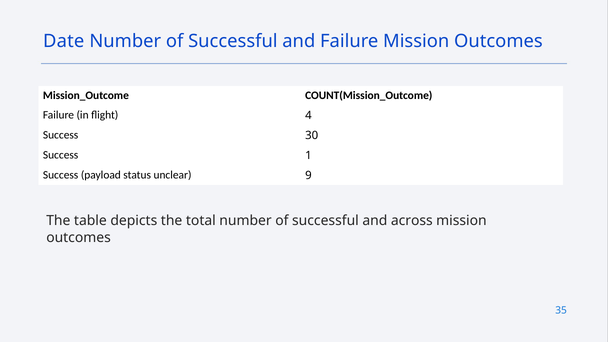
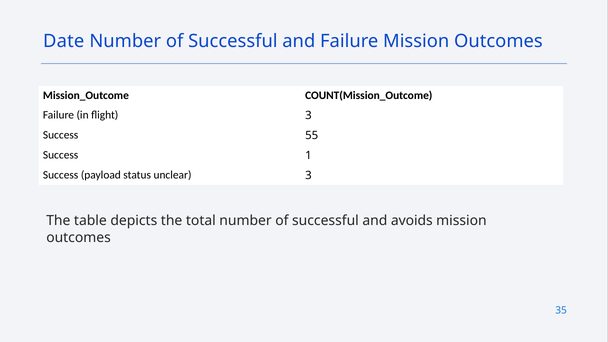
flight 4: 4 -> 3 (308, 115)
30: 30 -> 55 (312, 135)
unclear 9: 9 -> 3 (308, 176)
across: across -> avoids (412, 221)
